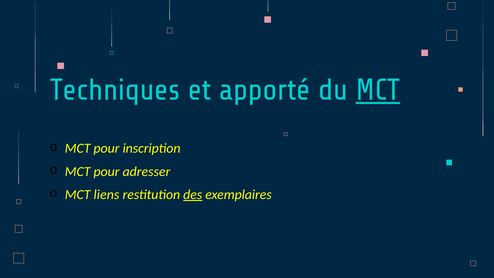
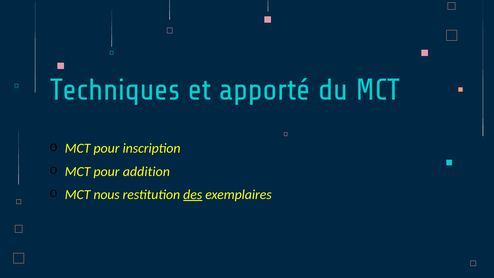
MCT underline: present -> none (378, 90)
adresser: adresser -> addition (146, 171)
liens: liens -> nous (107, 195)
